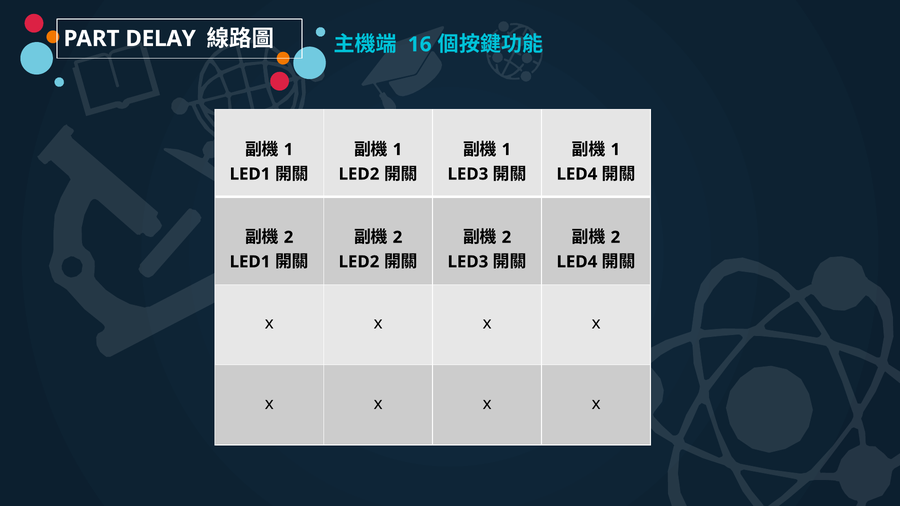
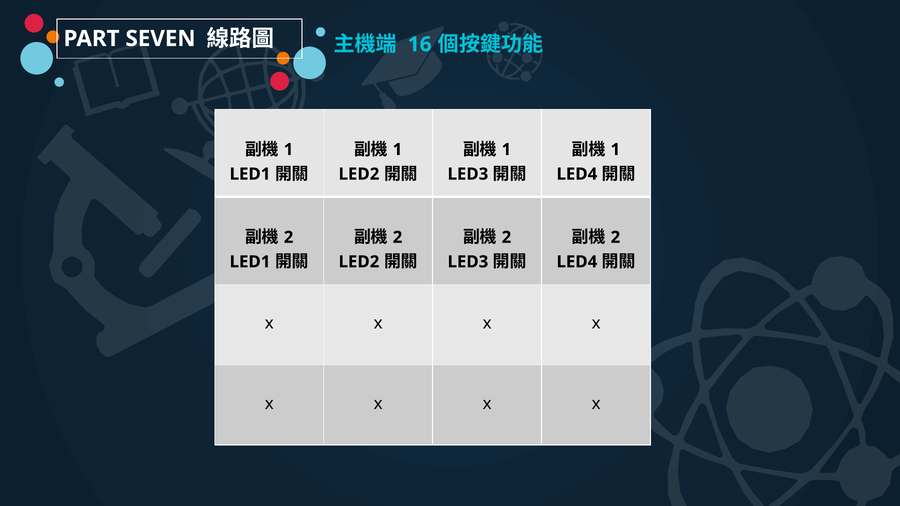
DELAY: DELAY -> SEVEN (161, 39)
